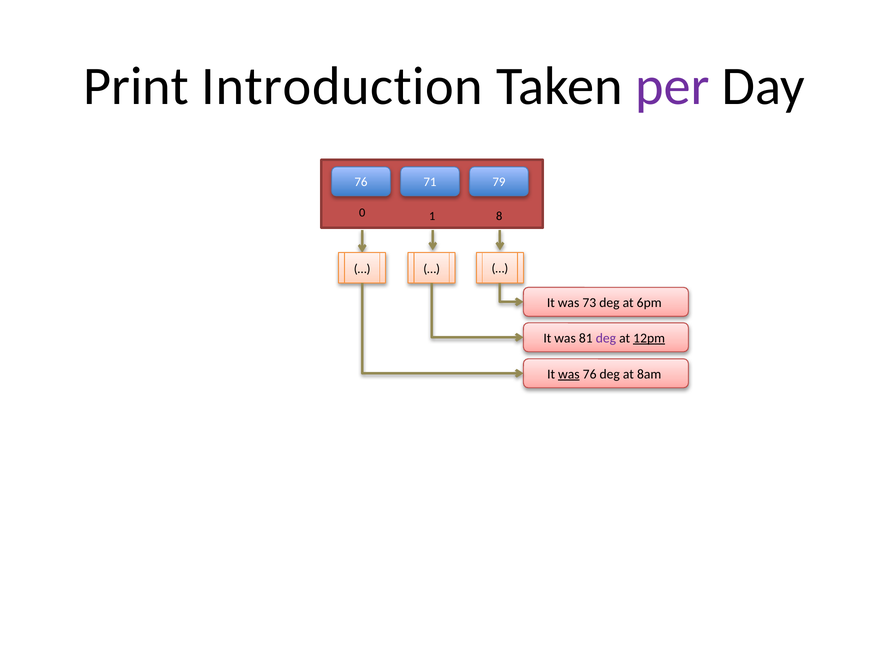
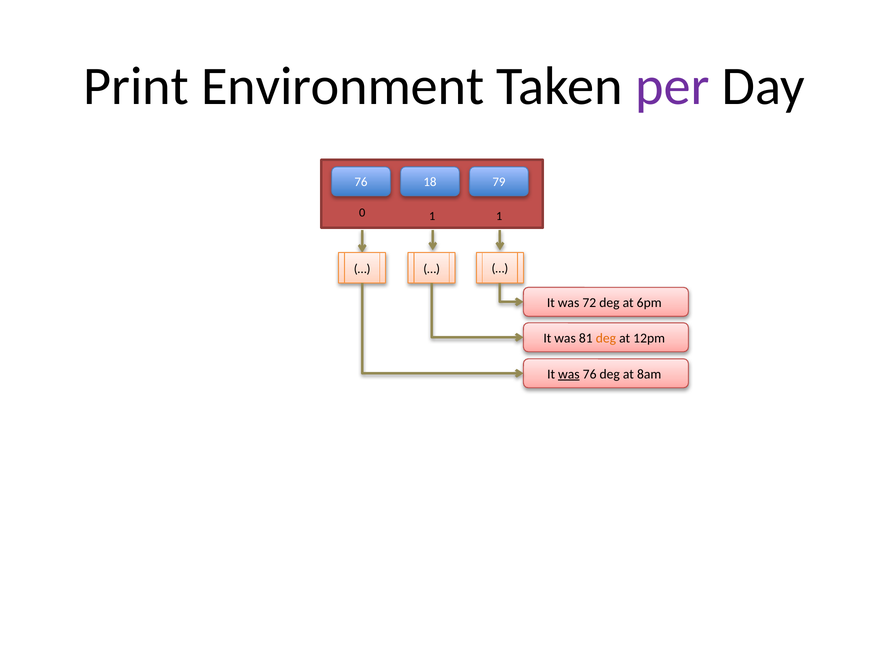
Introduction: Introduction -> Environment (343, 86)
71: 71 -> 18 (430, 182)
1 8: 8 -> 1 (499, 216)
73: 73 -> 72 (589, 303)
deg colour: purple -> orange (606, 338)
12pm underline: present -> none (649, 338)
